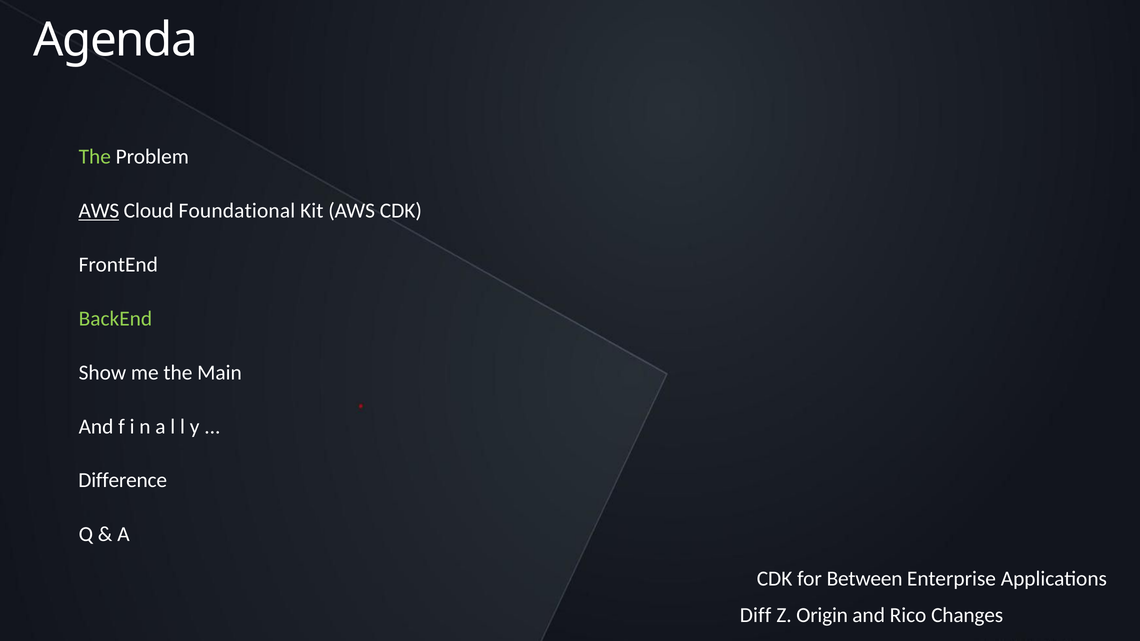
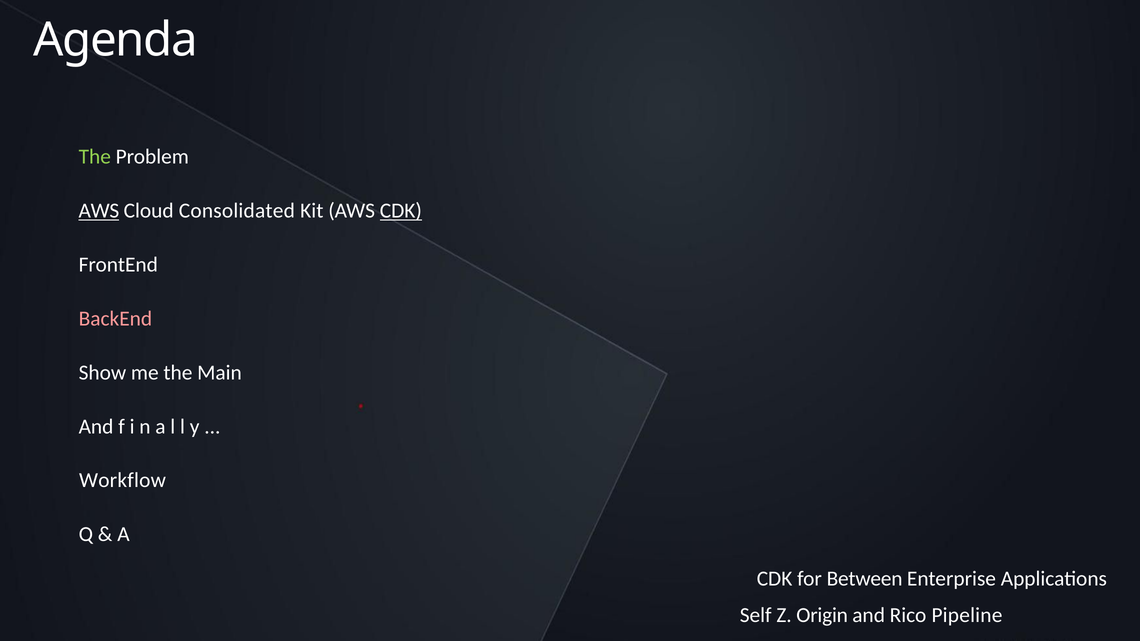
Foundational: Foundational -> Consolidated (237, 211)
CDK underline: none -> present (401, 211)
BackEnd colour: light green -> pink (115, 319)
Difference: Difference -> Workflow (122, 481)
Diff: Diff -> Self (756, 615)
Changes: Changes -> Pipeline (967, 615)
